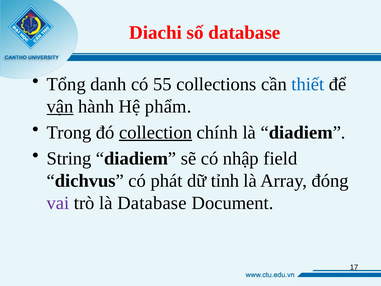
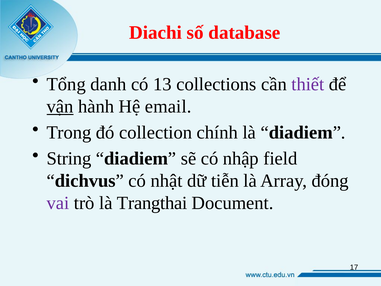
55: 55 -> 13 (162, 84)
thiết colour: blue -> purple (308, 84)
phẩm: phẩm -> email (168, 106)
collection underline: present -> none (156, 132)
phát: phát -> nhật (166, 181)
tỉnh: tỉnh -> tiễn (225, 181)
là Database: Database -> Trangthai (152, 203)
